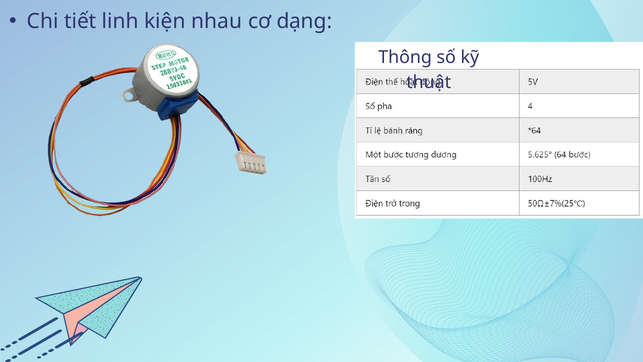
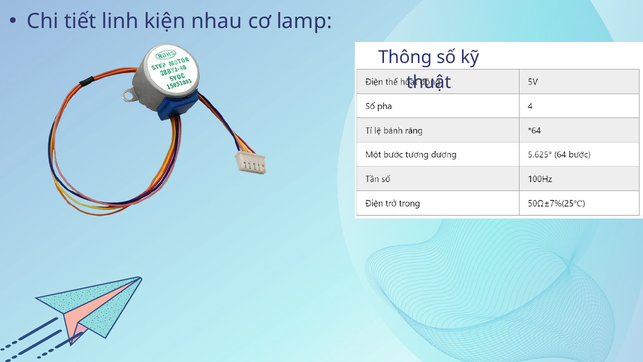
dạng: dạng -> lamp (304, 21)
